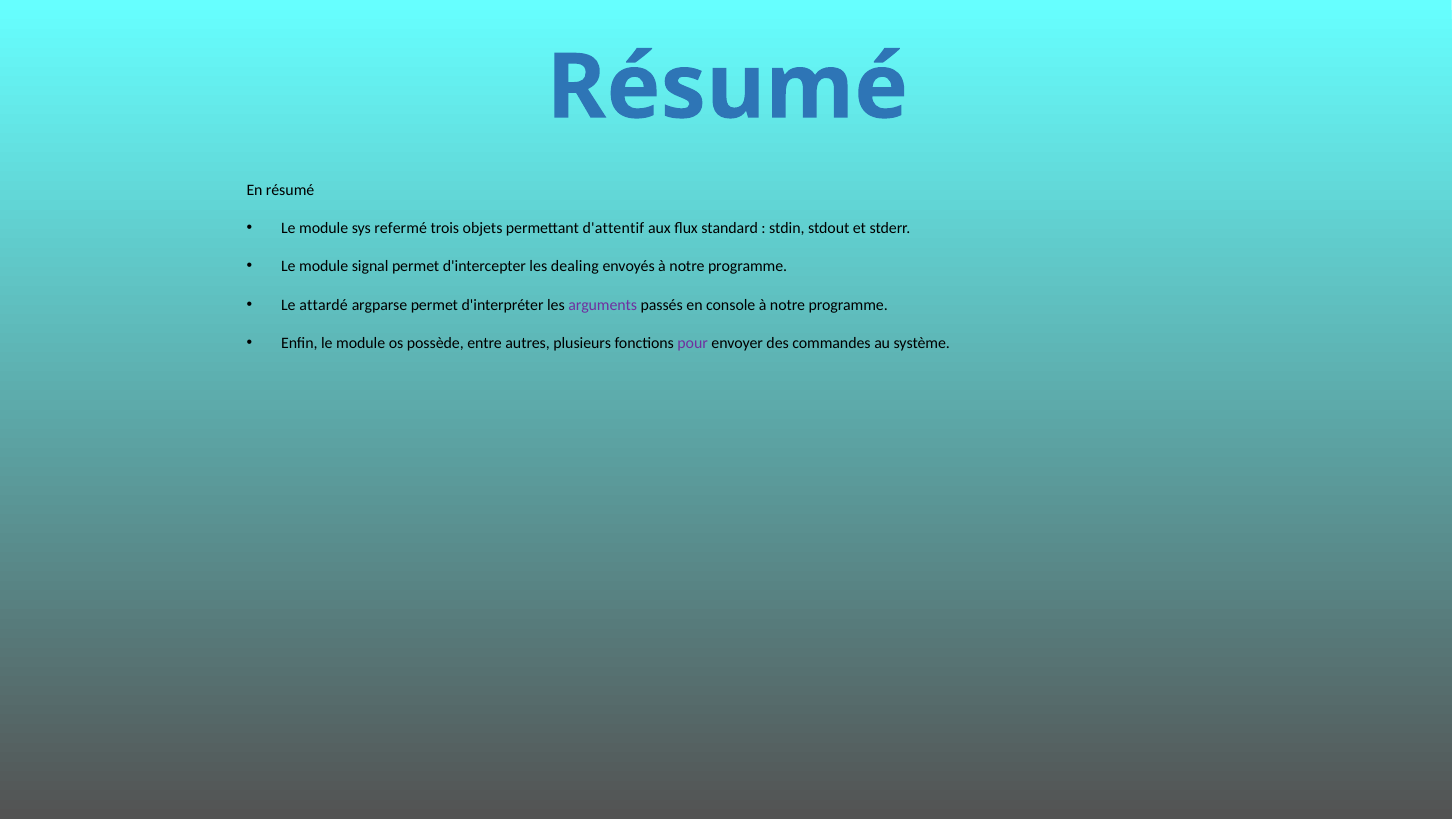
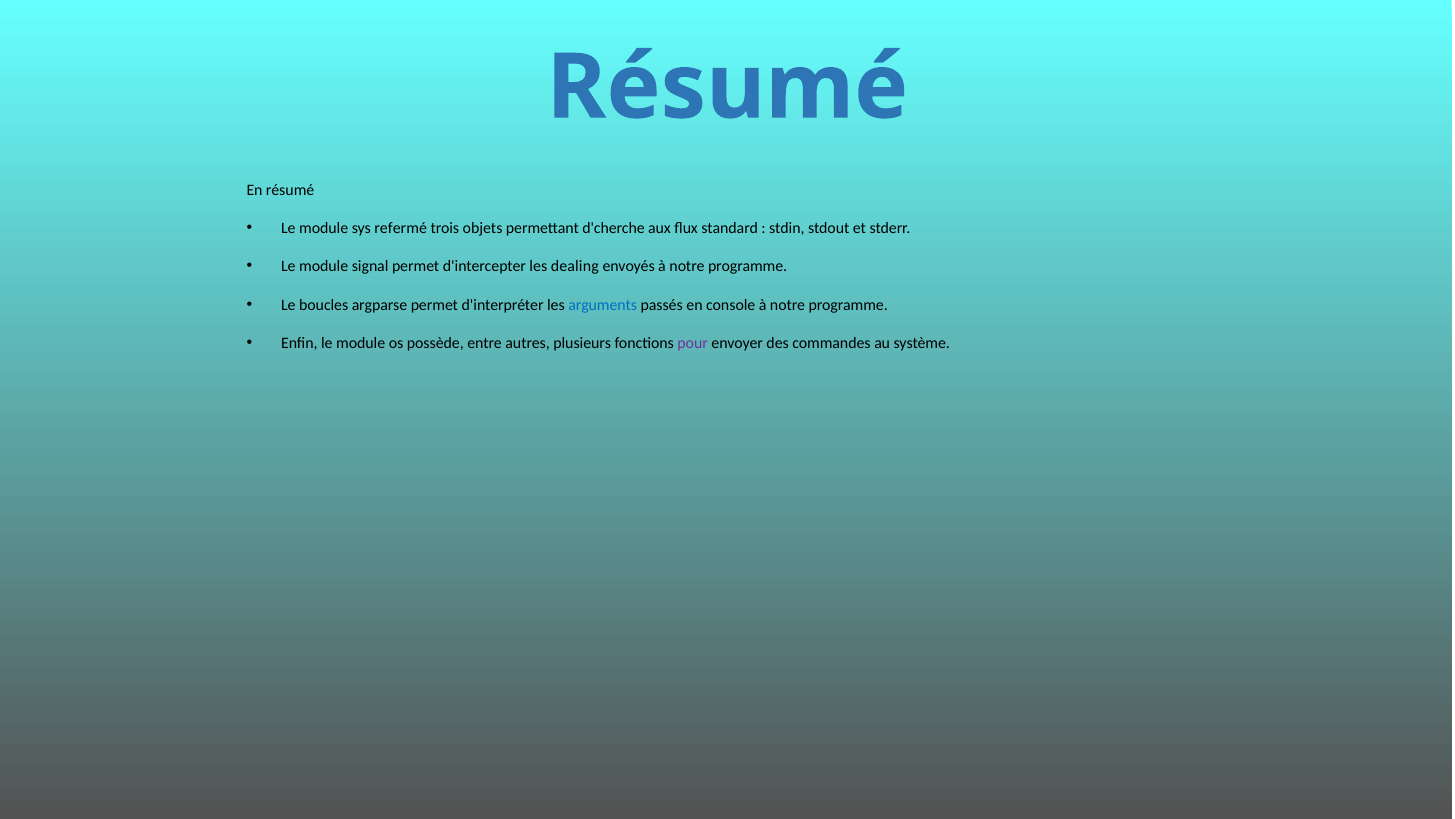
d'attentif: d'attentif -> d'cherche (614, 228)
attardé: attardé -> boucles (324, 305)
arguments colour: purple -> blue (603, 305)
